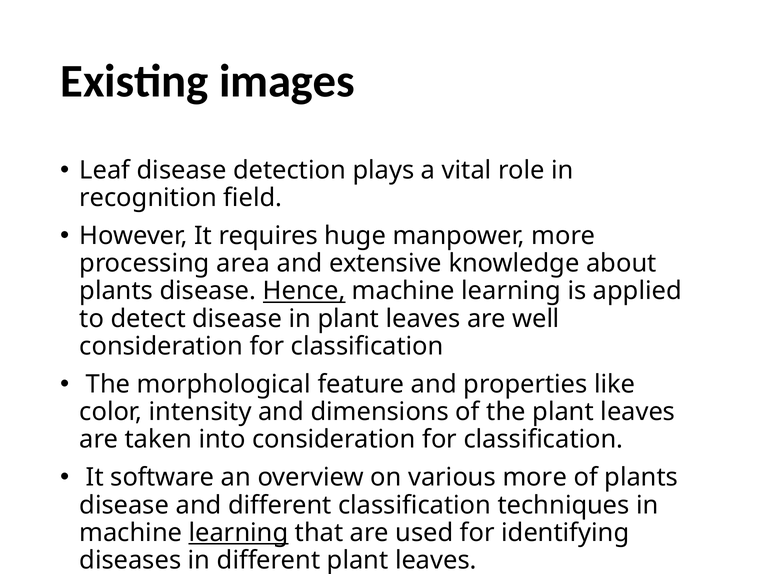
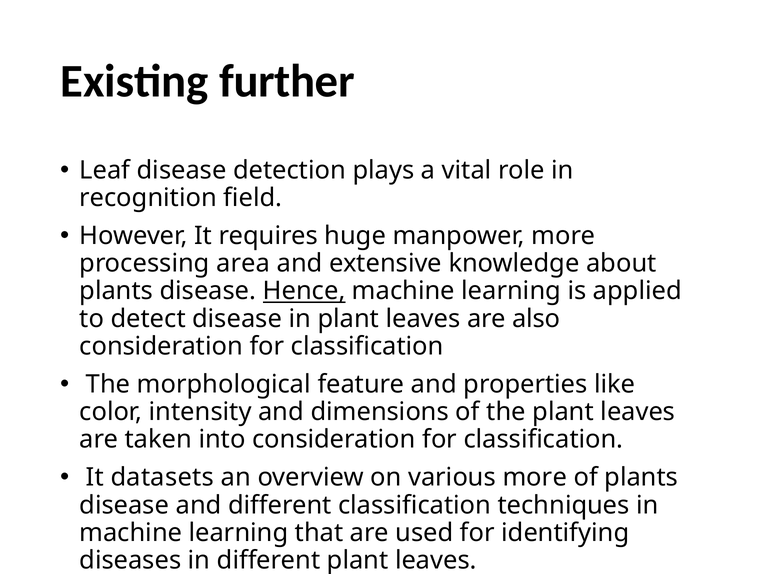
images: images -> further (287, 81)
well: well -> also (536, 318)
software: software -> datasets (162, 477)
learning underline: present -> none (239, 532)
